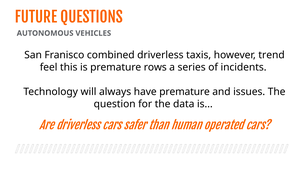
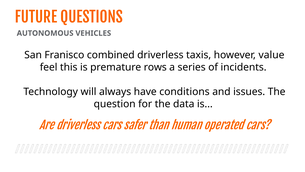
trend: trend -> value (271, 55)
have premature: premature -> conditions (184, 91)
